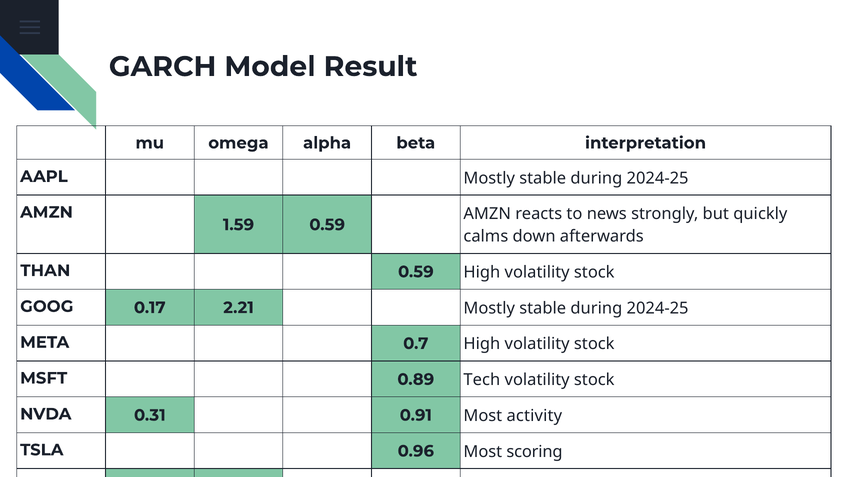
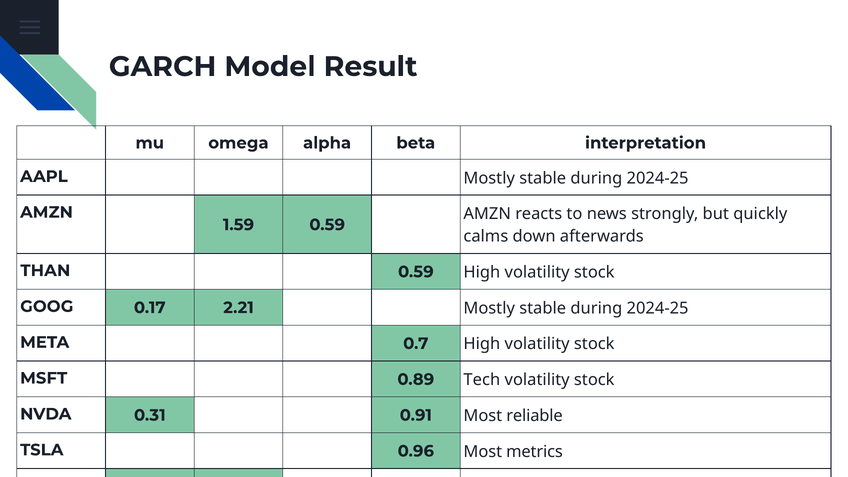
activity: activity -> reliable (535, 416)
scoring: scoring -> metrics (535, 452)
